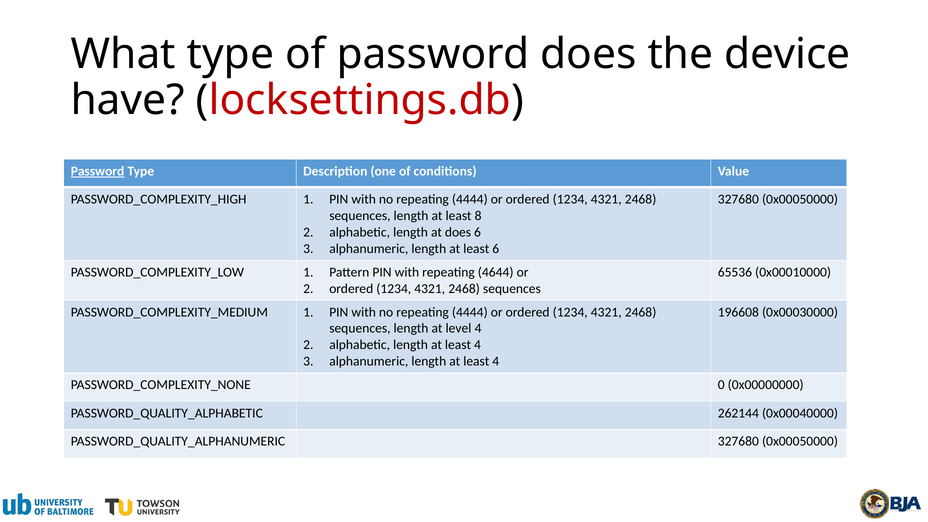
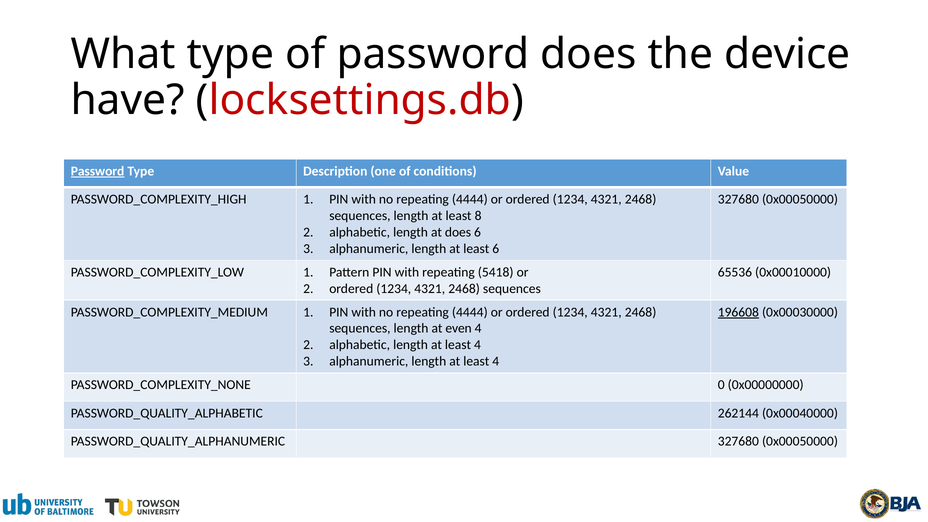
4644: 4644 -> 5418 (496, 272)
196608 underline: none -> present (738, 312)
level: level -> even (459, 329)
